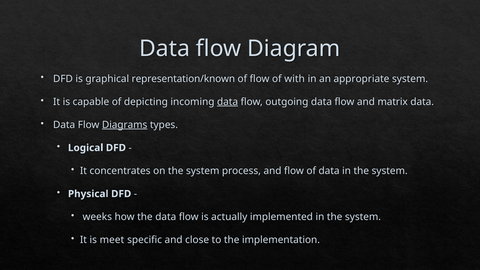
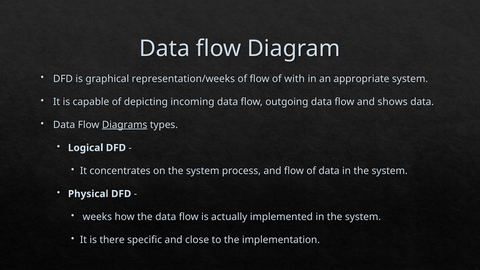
representation/known: representation/known -> representation/weeks (183, 79)
data underline: present -> none (228, 102)
matrix: matrix -> shows (393, 102)
meet: meet -> there (112, 240)
